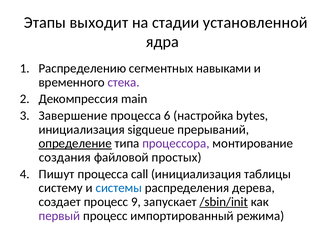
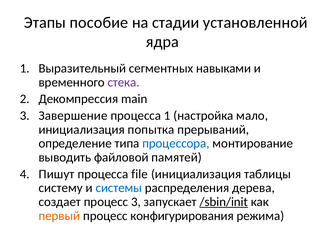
выходит: выходит -> пособие (99, 22)
Распределению: Распределению -> Выразительный (82, 68)
процесса 6: 6 -> 1 (167, 116)
bytes: bytes -> мало (252, 116)
sigqueue: sigqueue -> попытка (151, 130)
определение underline: present -> none (75, 143)
процессора colour: purple -> blue (176, 143)
создания: создания -> выводить (65, 157)
простых: простых -> памятей (177, 157)
call: call -> file (140, 174)
процесс 9: 9 -> 3 (136, 202)
первый colour: purple -> orange (59, 216)
импортированный: импортированный -> конфигурирования (182, 216)
